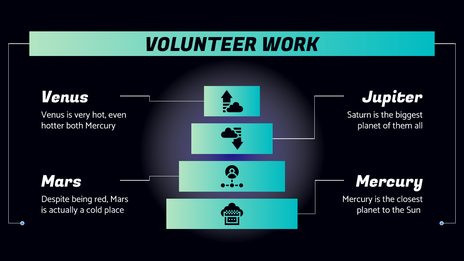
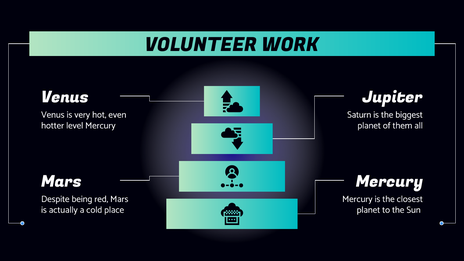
both: both -> level (75, 125)
